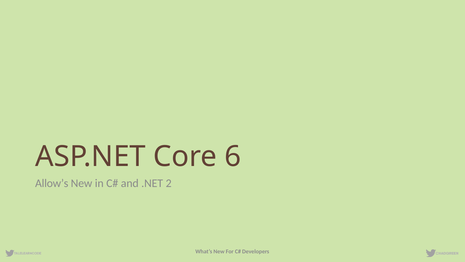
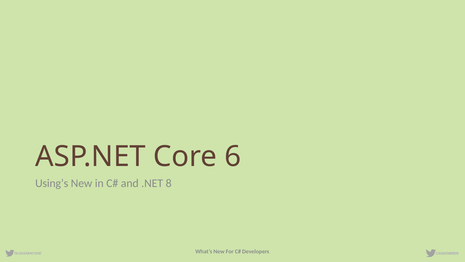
Allow’s: Allow’s -> Using’s (52, 183)
2: 2 -> 8 (169, 183)
